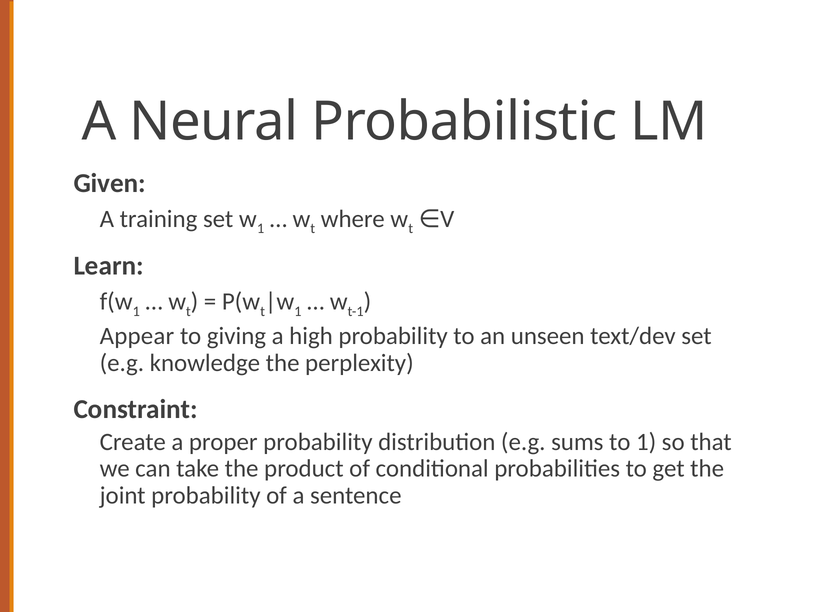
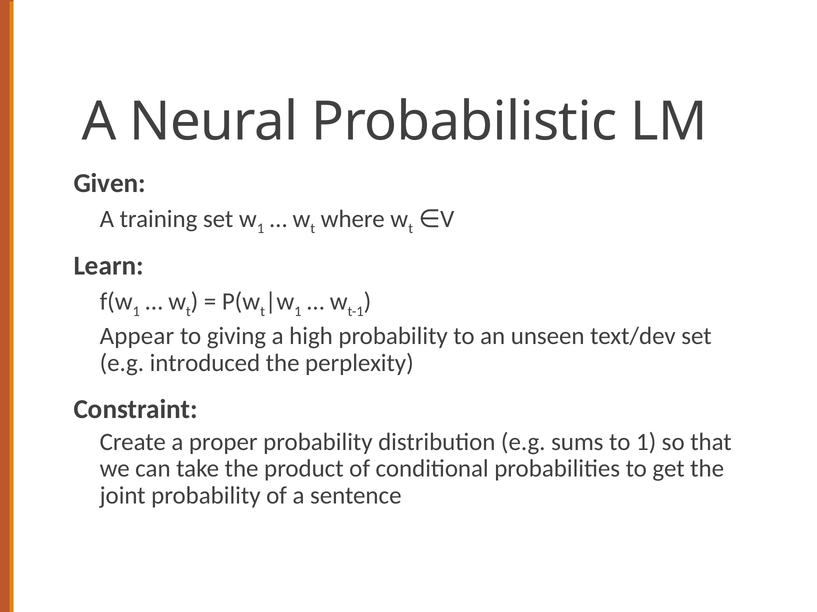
knowledge: knowledge -> introduced (205, 363)
